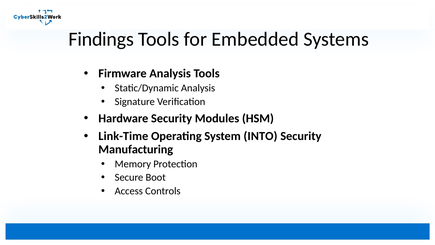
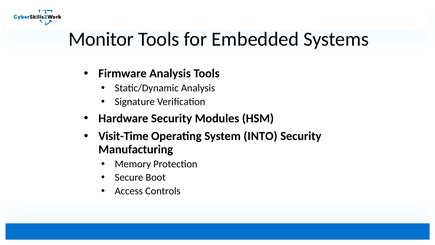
Findings: Findings -> Monitor (101, 39)
Link-Time: Link-Time -> Visit-Time (123, 136)
